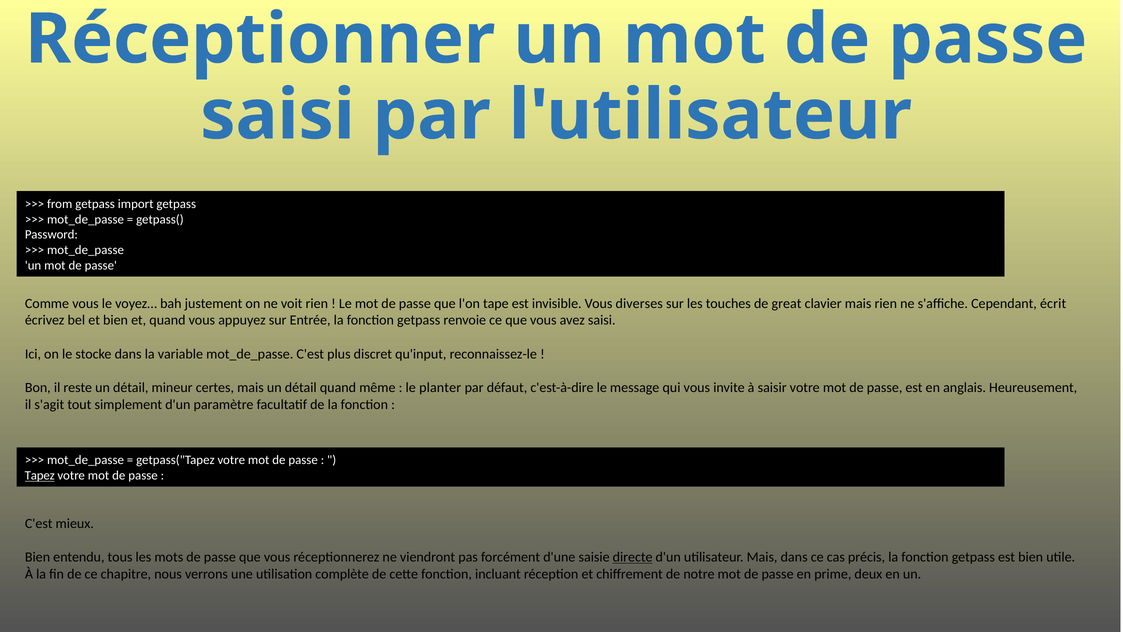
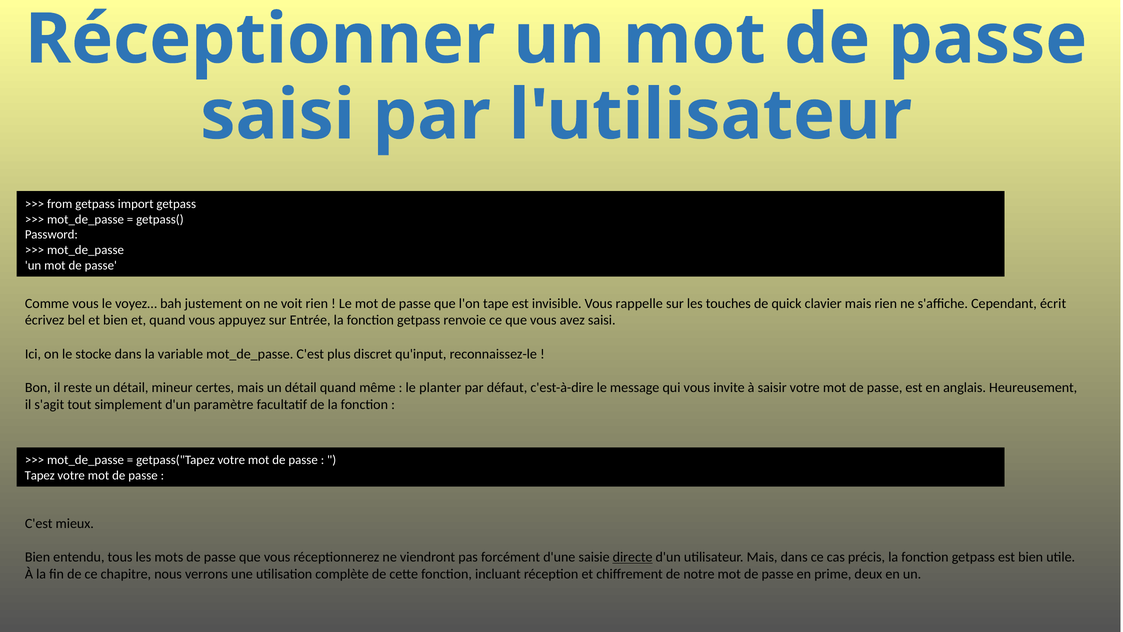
diverses: diverses -> rappelle (639, 303)
great: great -> quick (787, 303)
Tapez underline: present -> none (40, 475)
